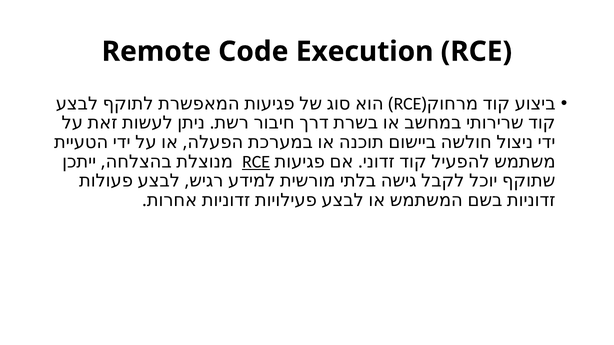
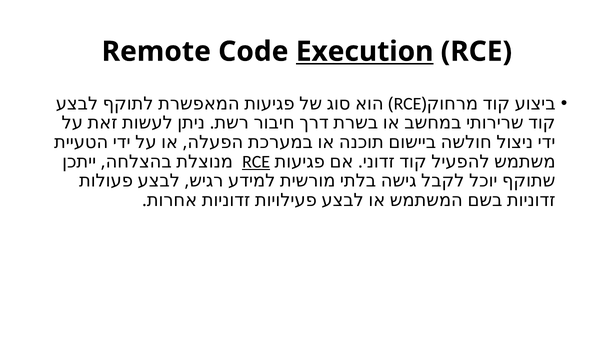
Execution underline: none -> present (365, 52)
